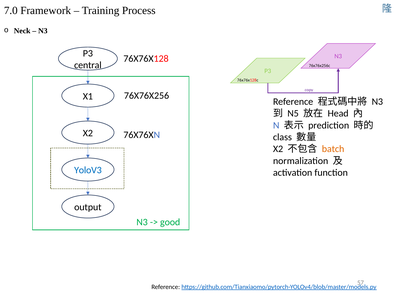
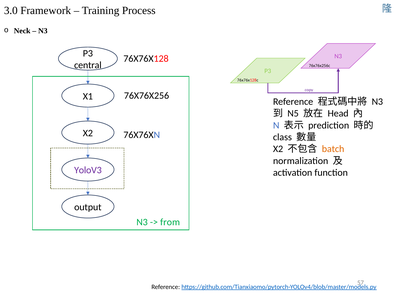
7.0: 7.0 -> 3.0 (11, 10)
YoloV3 colour: blue -> purple (88, 170)
good: good -> from (170, 222)
